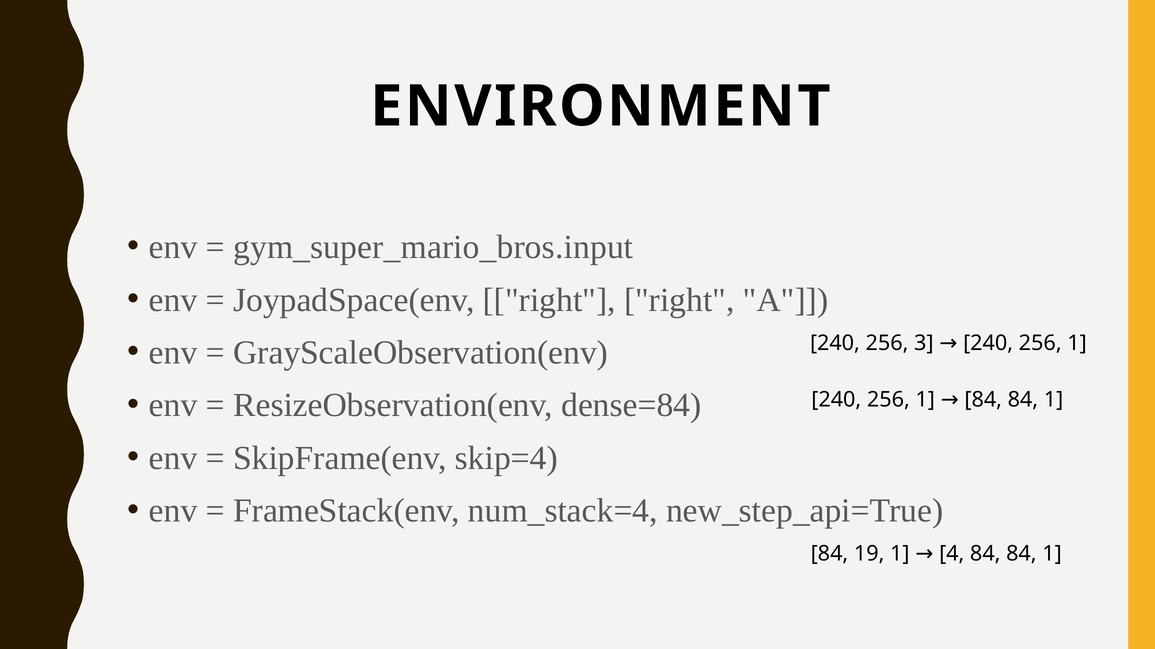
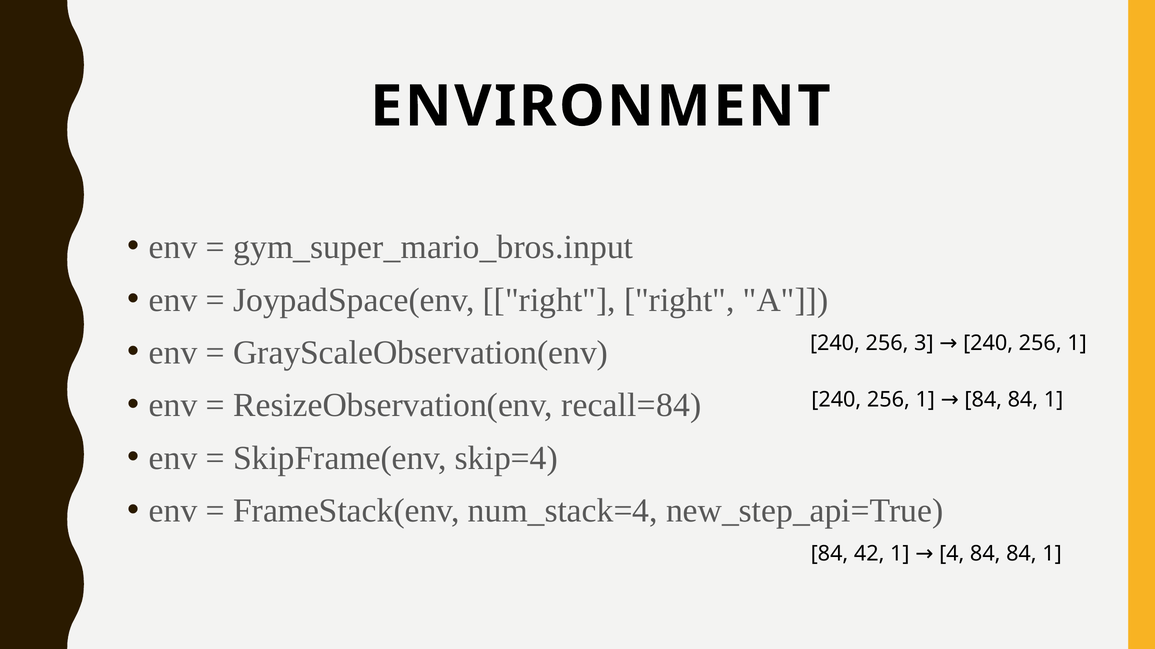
dense=84: dense=84 -> recall=84 (631, 406)
19: 19 -> 42 (869, 554)
